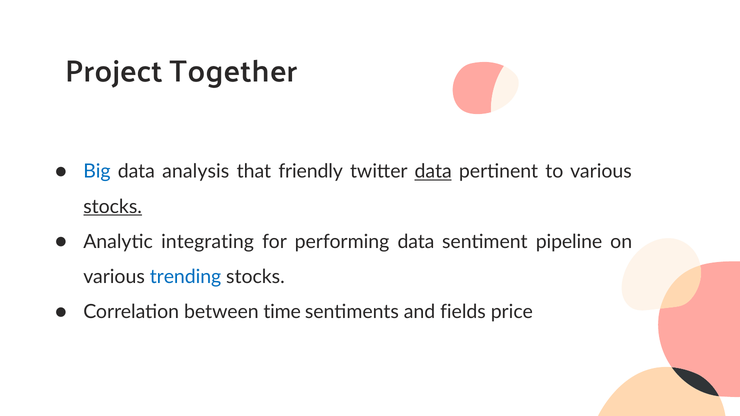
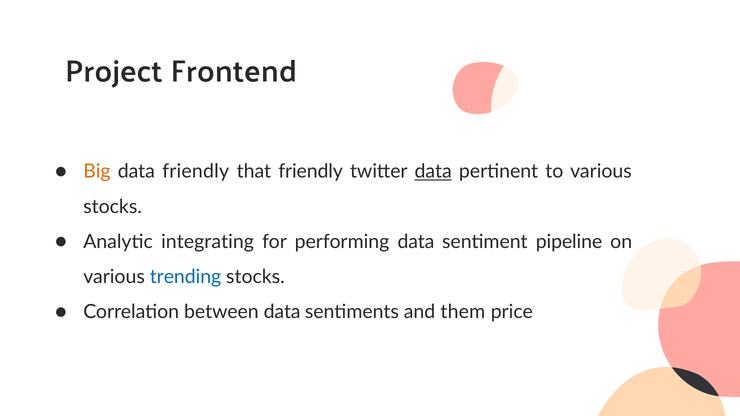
Together: Together -> Frontend (234, 72)
Big colour: blue -> orange (97, 172)
data analysis: analysis -> friendly (196, 172)
stocks underline: present -> none (113, 207)
between time: time -> data (282, 312)
fields: fields -> them (463, 312)
